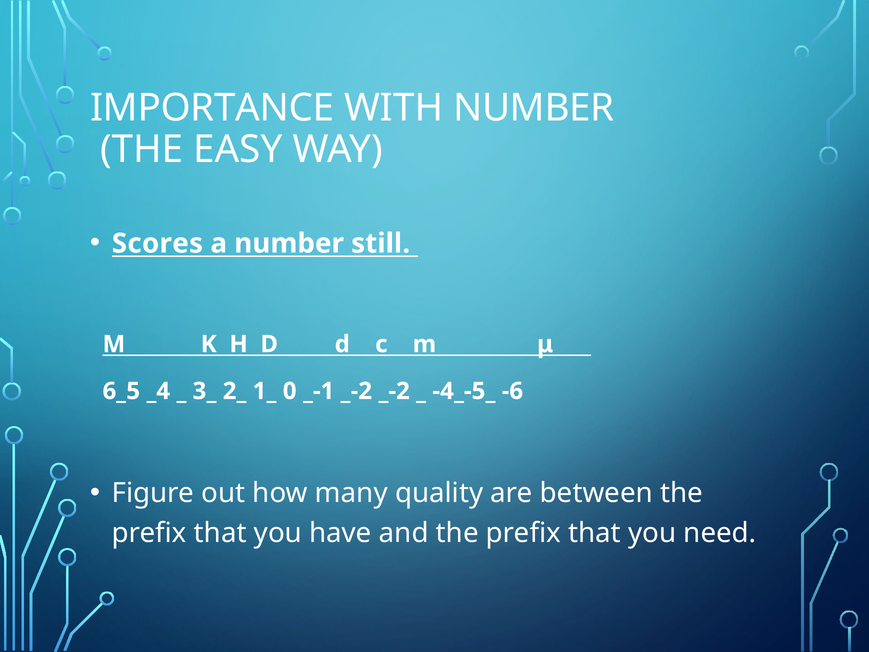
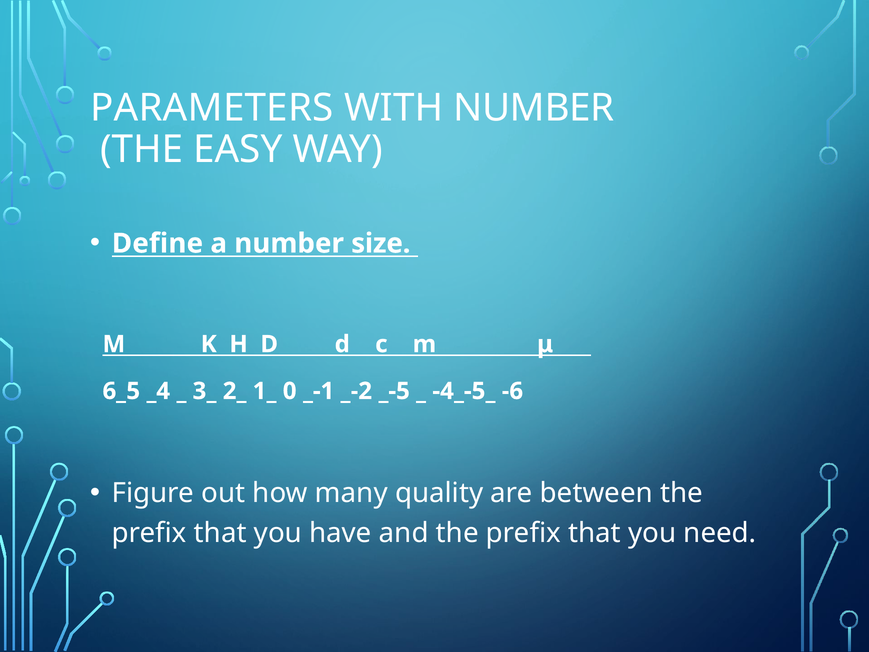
IMPORTANCE: IMPORTANCE -> PARAMETERS (212, 108)
Scores: Scores -> Define (157, 243)
still: still -> size (381, 243)
_-2 _-2: _-2 -> _-5 (394, 391)
